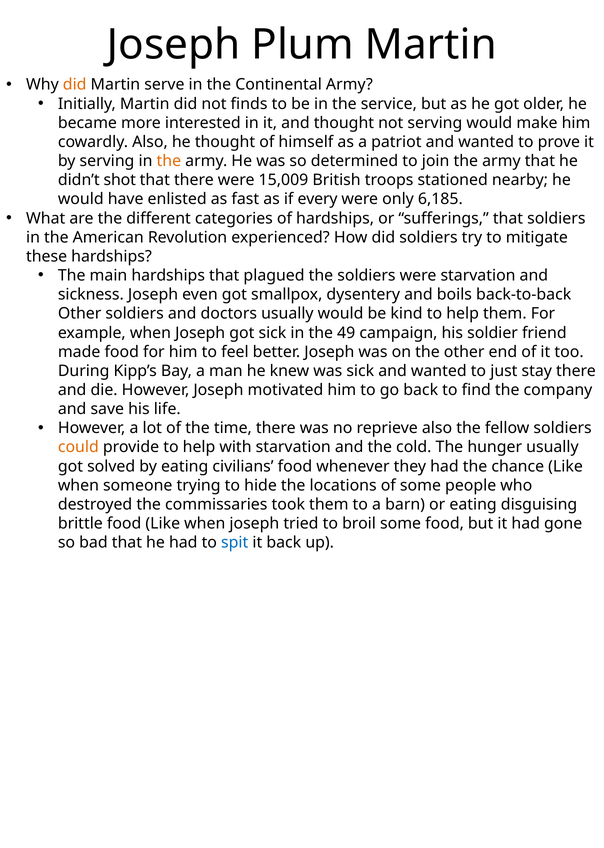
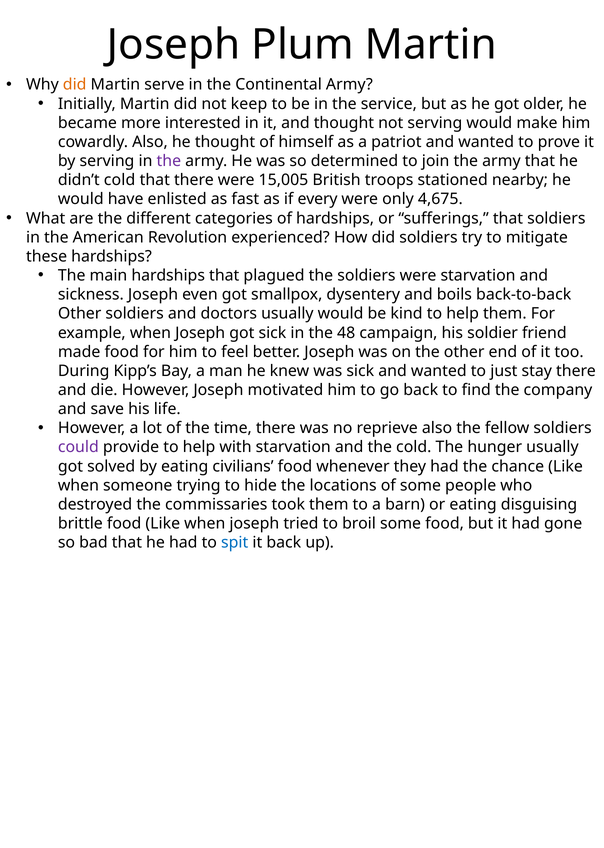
finds: finds -> keep (249, 104)
the colour: orange -> purple (169, 161)
didn’t shot: shot -> cold (120, 180)
15,009: 15,009 -> 15,005 (283, 180)
6,185: 6,185 -> 4,675 (440, 199)
49: 49 -> 48 (346, 333)
could colour: orange -> purple (78, 447)
